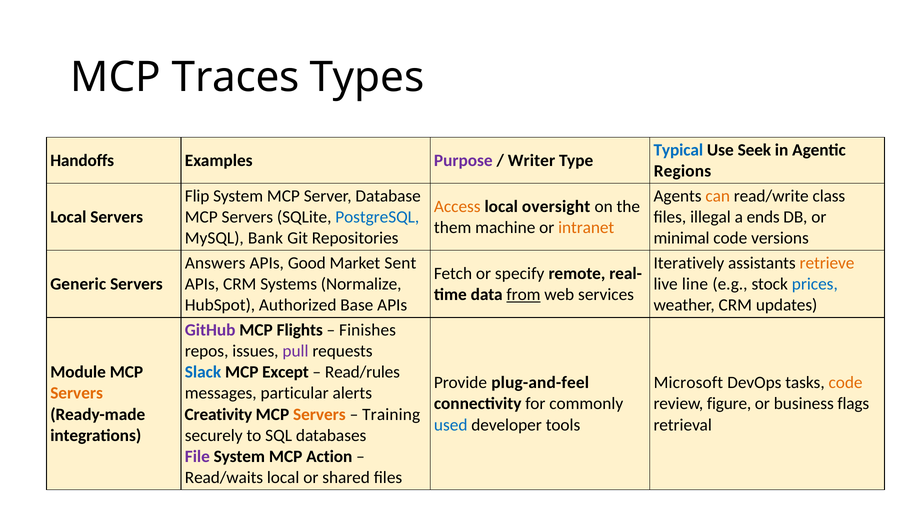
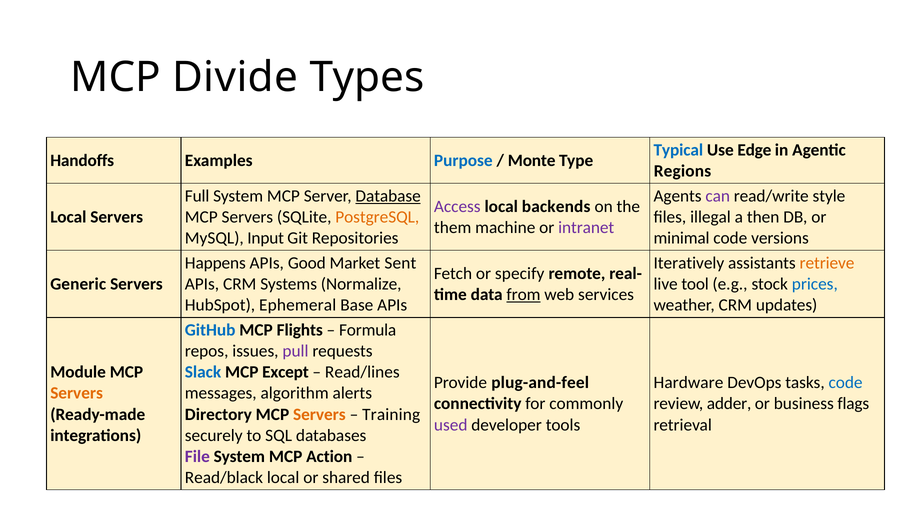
Traces: Traces -> Divide (235, 77)
Seek: Seek -> Edge (754, 150)
Purpose colour: purple -> blue (463, 161)
Writer: Writer -> Monte (532, 161)
Flip: Flip -> Full (197, 196)
Database underline: none -> present (388, 196)
can colour: orange -> purple (718, 196)
class: class -> style (829, 196)
Access colour: orange -> purple (457, 207)
oversight: oversight -> backends (556, 207)
PostgreSQL colour: blue -> orange (377, 217)
ends: ends -> then (763, 217)
intranet colour: orange -> purple (586, 228)
Bank: Bank -> Input (266, 238)
Answers: Answers -> Happens (215, 263)
line: line -> tool (695, 284)
Authorized: Authorized -> Ephemeral (298, 305)
GitHub colour: purple -> blue (210, 330)
Finishes: Finishes -> Formula (368, 330)
Read/rules: Read/rules -> Read/lines (362, 373)
Microsoft: Microsoft -> Hardware (688, 383)
code colour: orange -> blue (846, 383)
particular: particular -> algorithm (295, 394)
figure: figure -> adder (729, 404)
Creativity: Creativity -> Directory (218, 415)
used colour: blue -> purple (451, 425)
Read/waits: Read/waits -> Read/black (224, 478)
